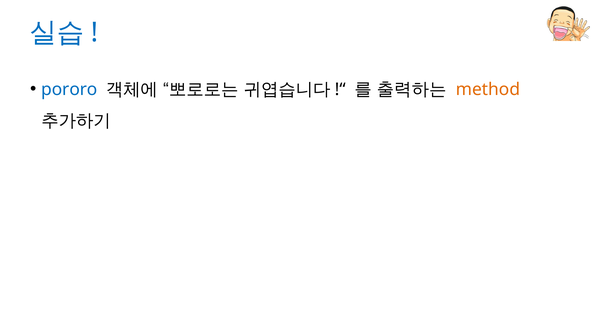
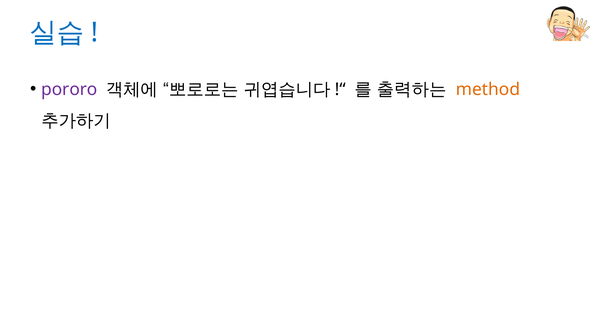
pororo colour: blue -> purple (69, 89)
